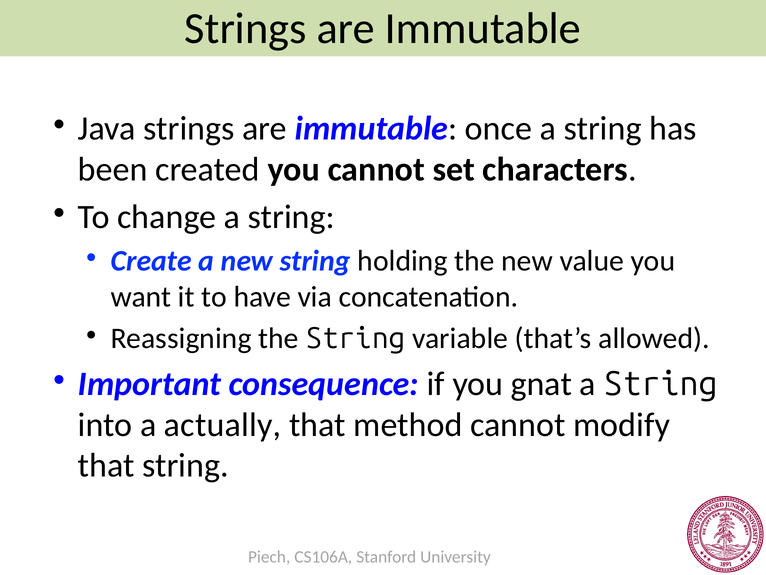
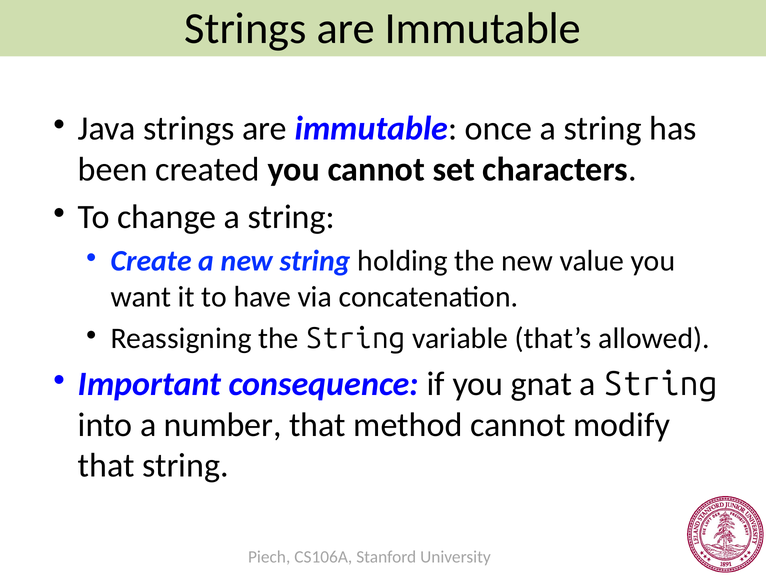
actually: actually -> number (223, 424)
